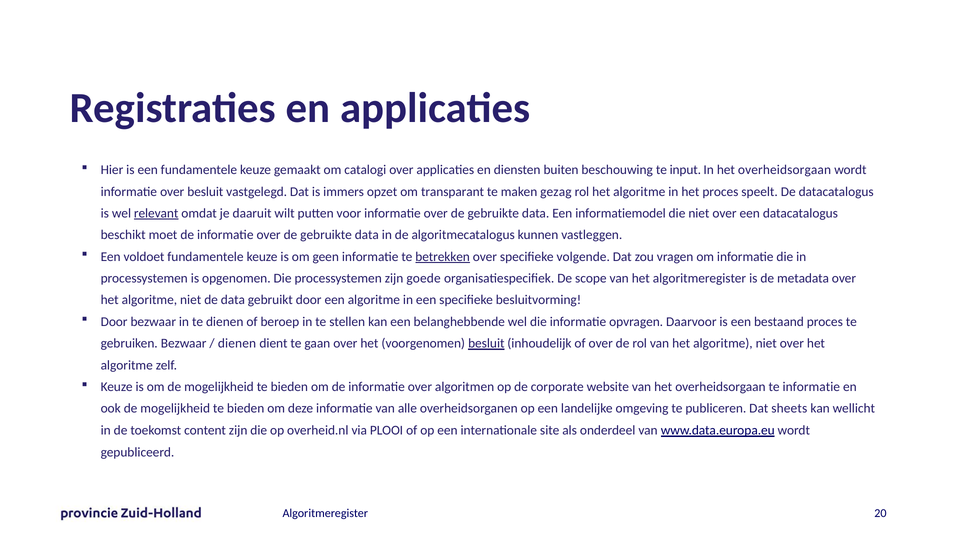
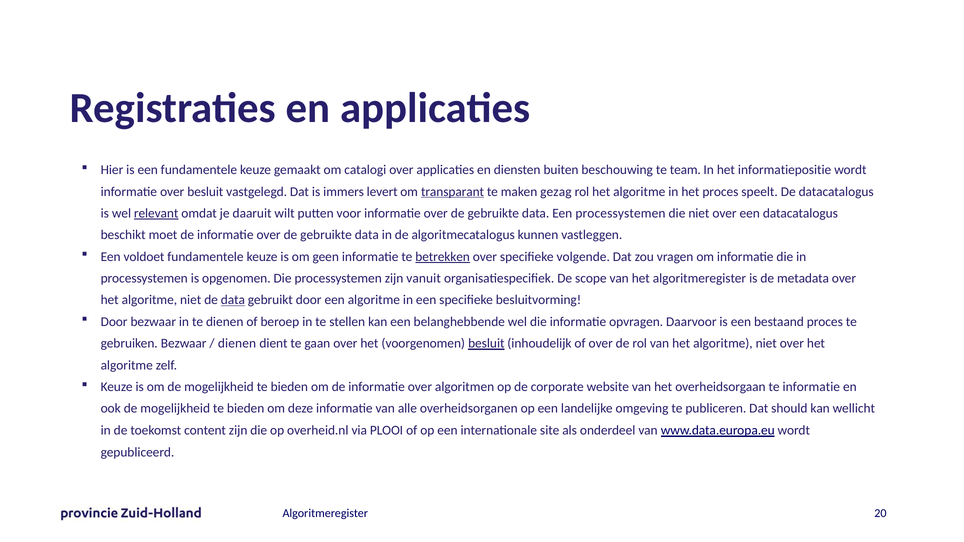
input: input -> team (685, 170)
In het overheidsorgaan: overheidsorgaan -> informatiepositie (785, 170)
opzet: opzet -> levert (382, 192)
transparant underline: none -> present (453, 192)
Een informatiemodel: informatiemodel -> processystemen (620, 213)
goede: goede -> vanuit (424, 279)
data underline: none -> present (233, 300)
sheets: sheets -> should (789, 409)
